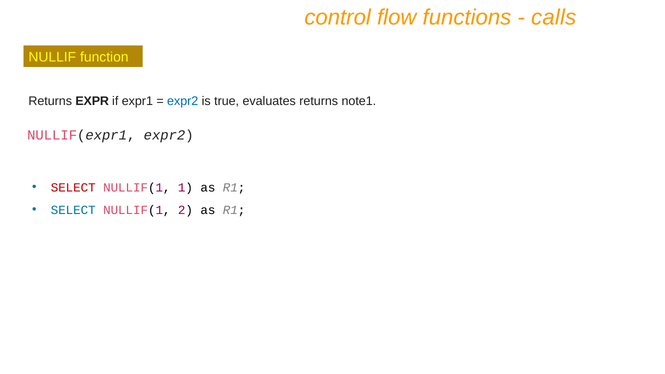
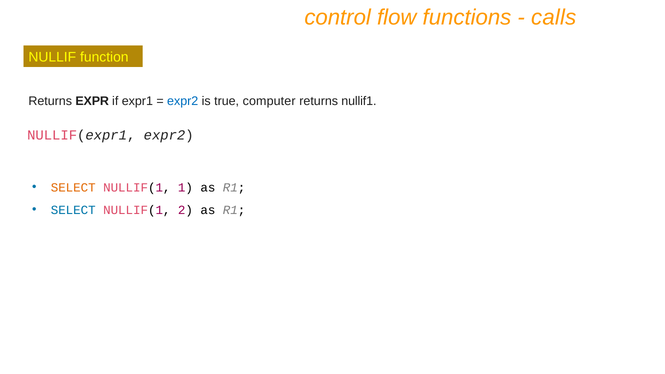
evaluates: evaluates -> computer (269, 101)
note1: note1 -> nullif1 (359, 101)
SELECT colour: red -> orange (73, 188)
